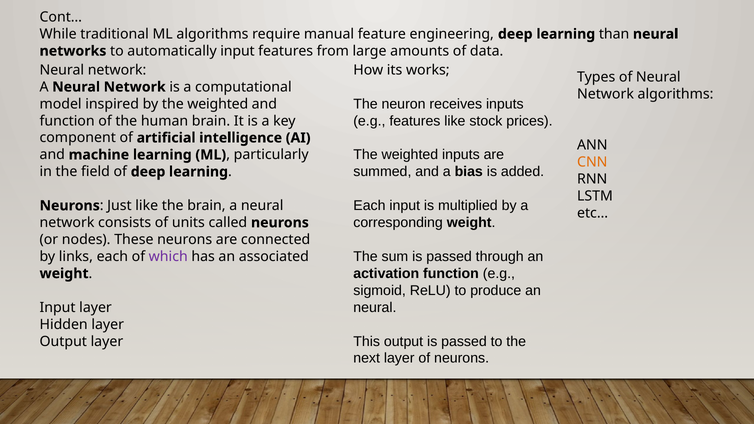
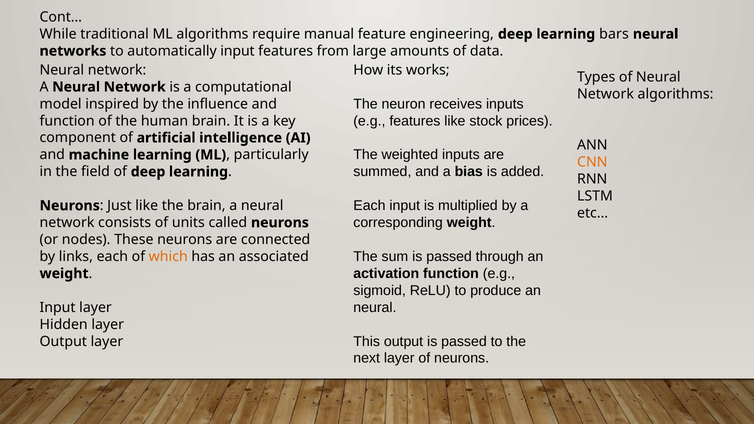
than: than -> bars (614, 34)
by the weighted: weighted -> influence (218, 104)
which colour: purple -> orange (168, 257)
